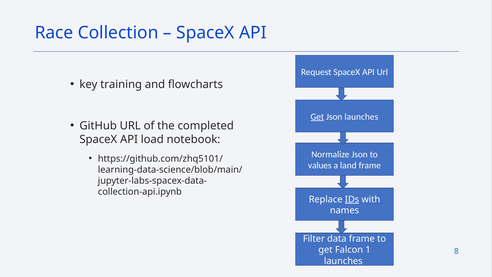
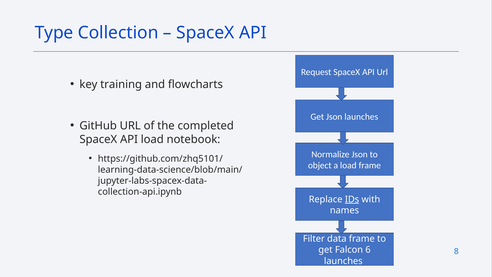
Race: Race -> Type (54, 33)
Get underline: present -> none (317, 117)
values: values -> object (320, 165)
a land: land -> load (348, 165)
1: 1 -> 6 (368, 250)
